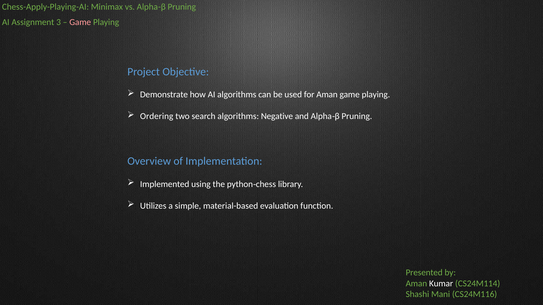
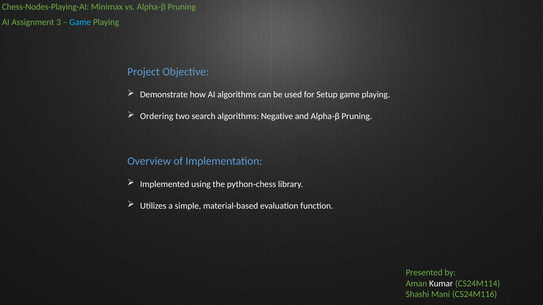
Chess-Apply-Playing-AI: Chess-Apply-Playing-AI -> Chess-Nodes-Playing-AI (46, 7)
Game colour: pink -> light blue (80, 22)
for Aman: Aman -> Setup (327, 95)
